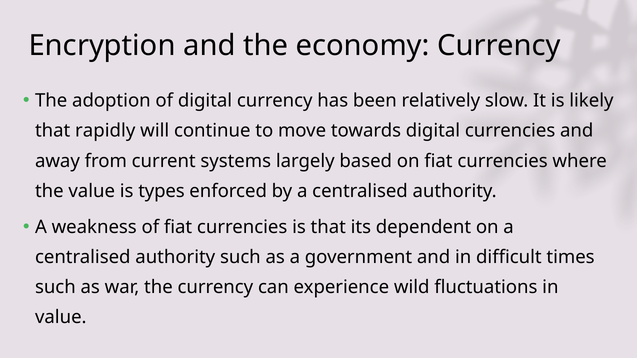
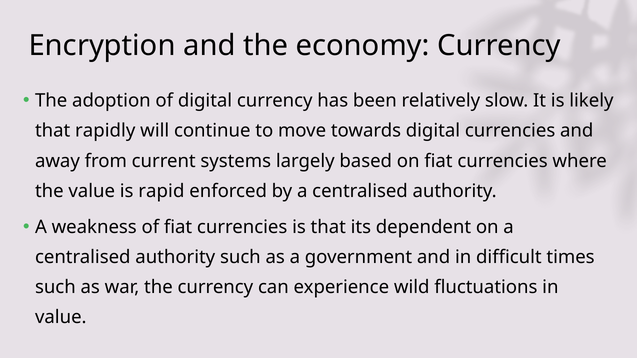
types: types -> rapid (161, 191)
